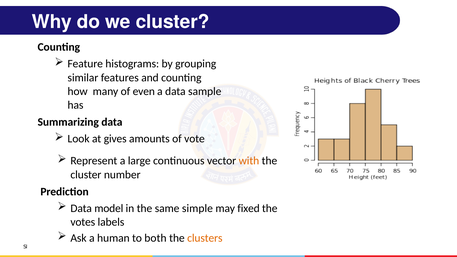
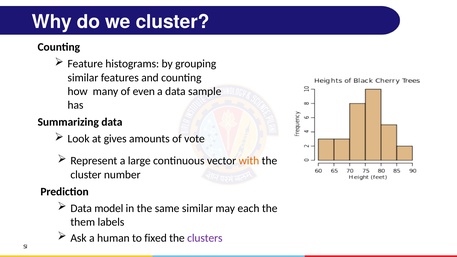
same simple: simple -> similar (197, 208)
fixed: fixed -> each (248, 208)
votes: votes -> them (83, 222)
both: both -> fixed (156, 238)
clusters colour: orange -> purple (205, 238)
